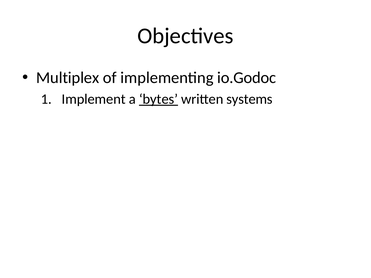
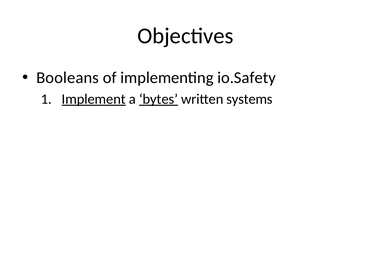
Multiplex: Multiplex -> Booleans (68, 78)
io.Godoc: io.Godoc -> io.Safety (247, 78)
Implement underline: none -> present (94, 99)
